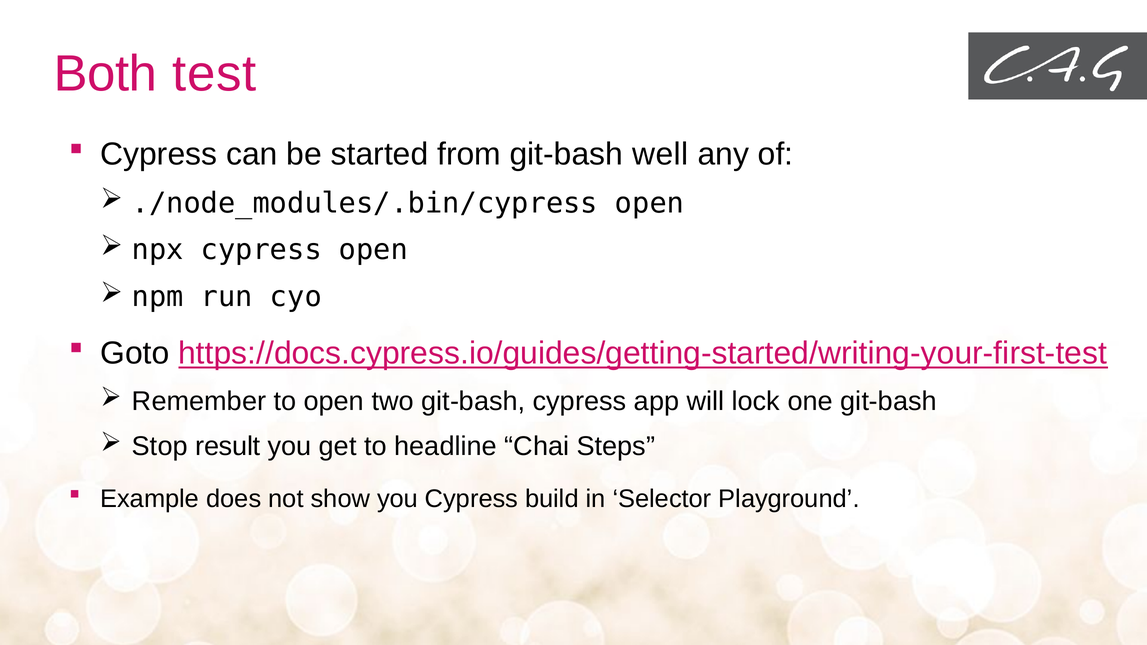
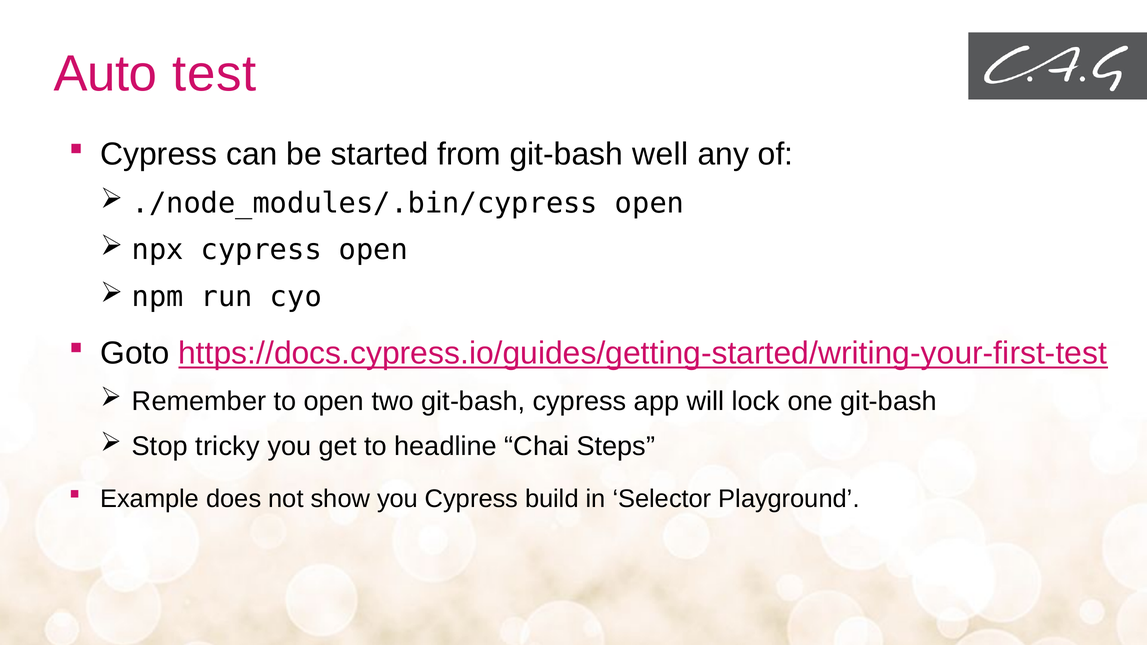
Both: Both -> Auto (105, 74)
result: result -> tricky (228, 447)
